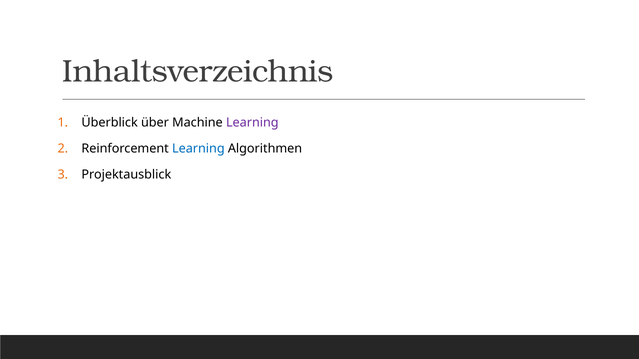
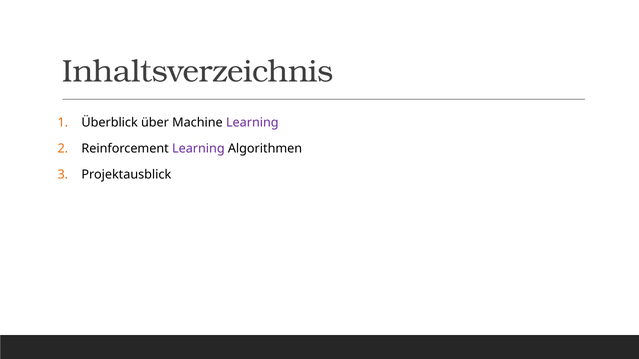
Learning colour: blue -> purple (198, 149)
